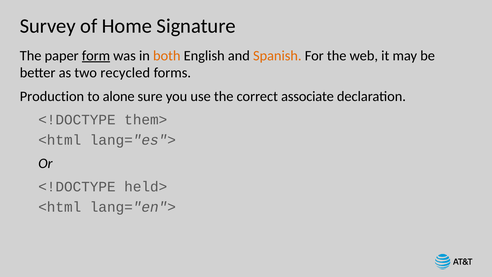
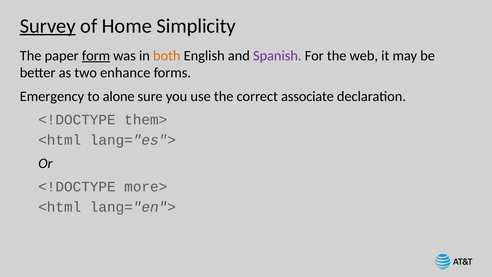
Survey underline: none -> present (48, 26)
Signature: Signature -> Simplicity (196, 26)
Spanish colour: orange -> purple (277, 56)
recycled: recycled -> enhance (125, 73)
Production: Production -> Emergency (52, 96)
held>: held> -> more> (146, 187)
